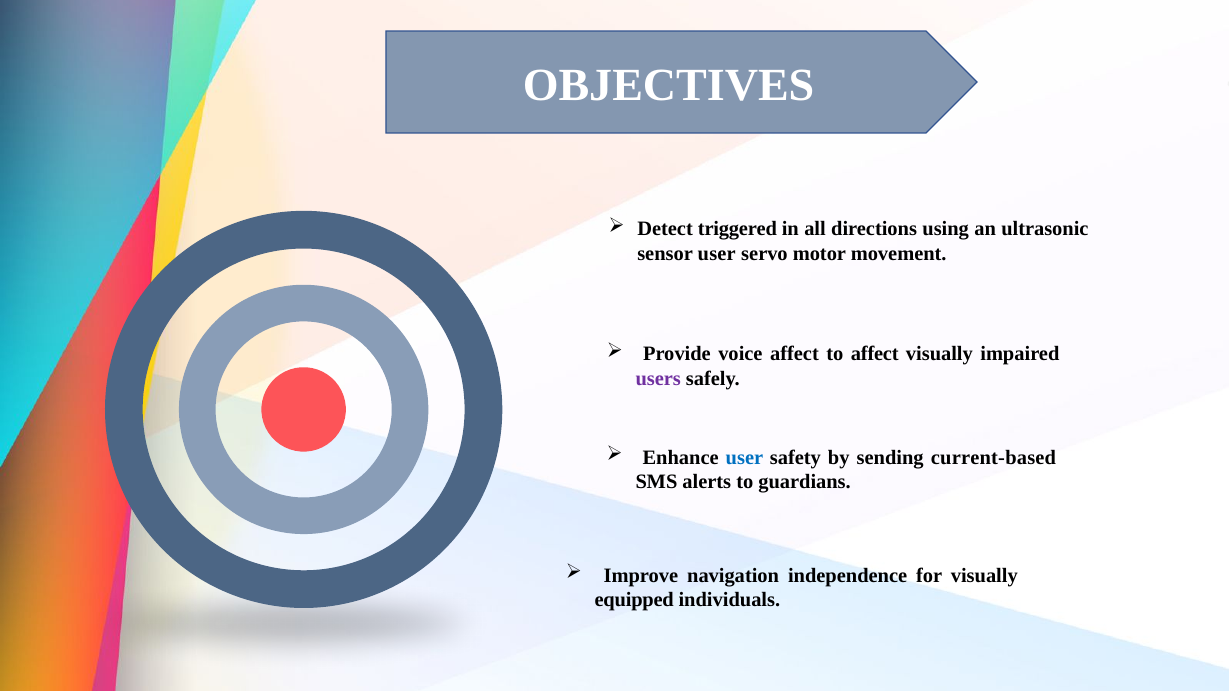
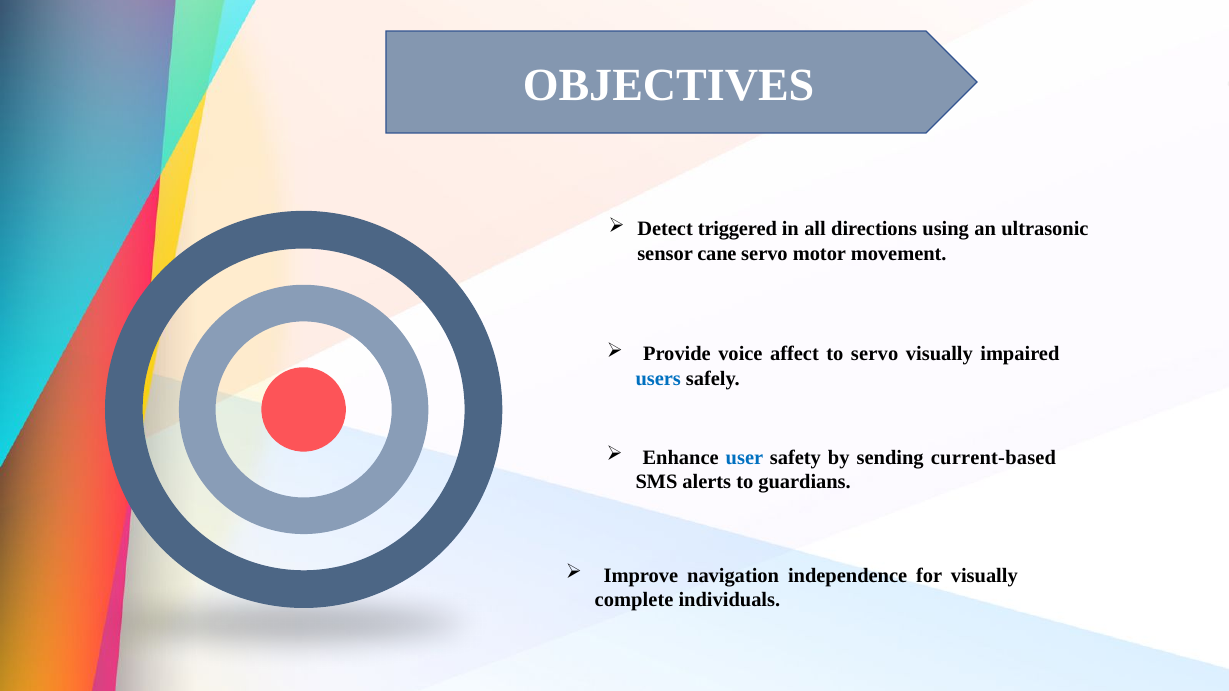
sensor user: user -> cane (717, 254)
to affect: affect -> servo (875, 354)
users colour: purple -> blue (658, 379)
equipped: equipped -> complete (634, 600)
